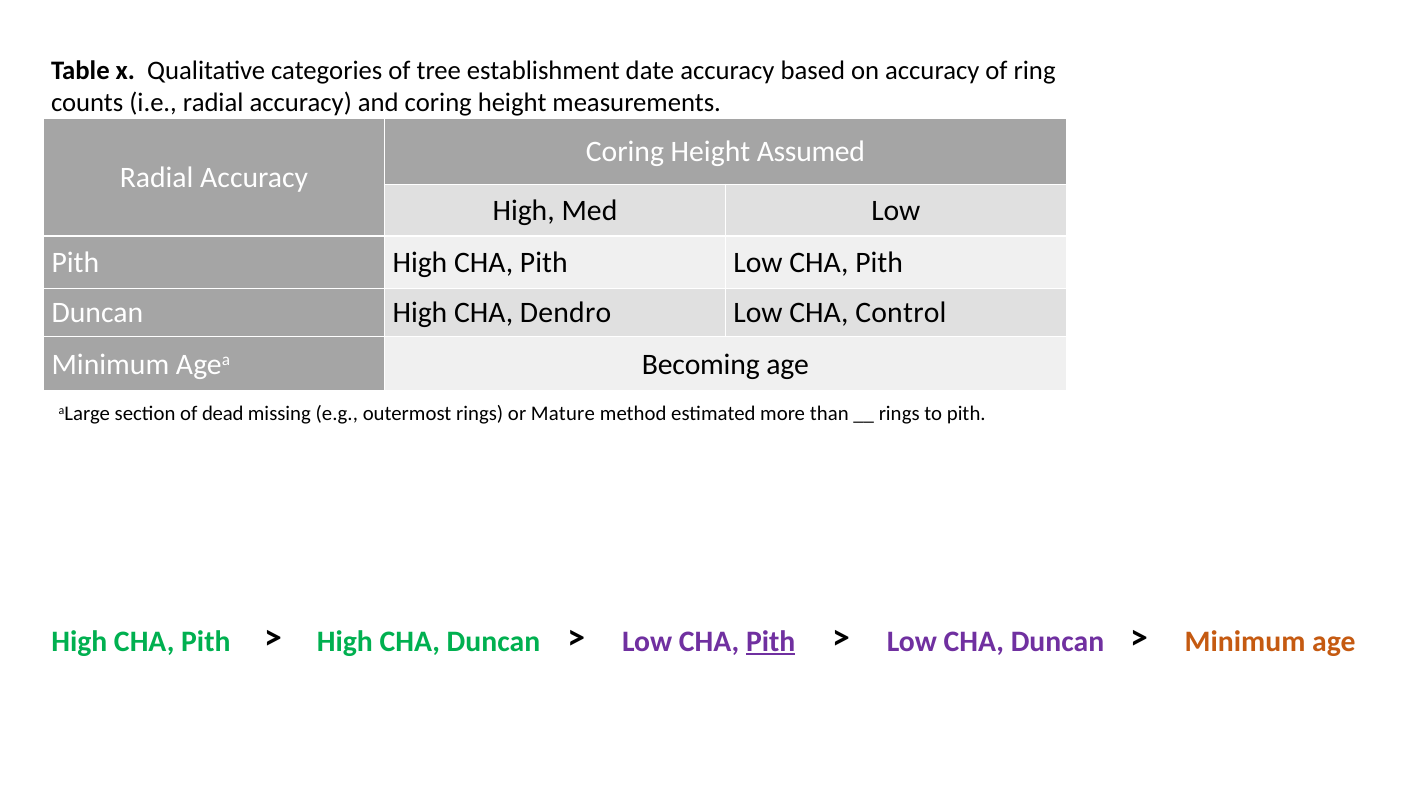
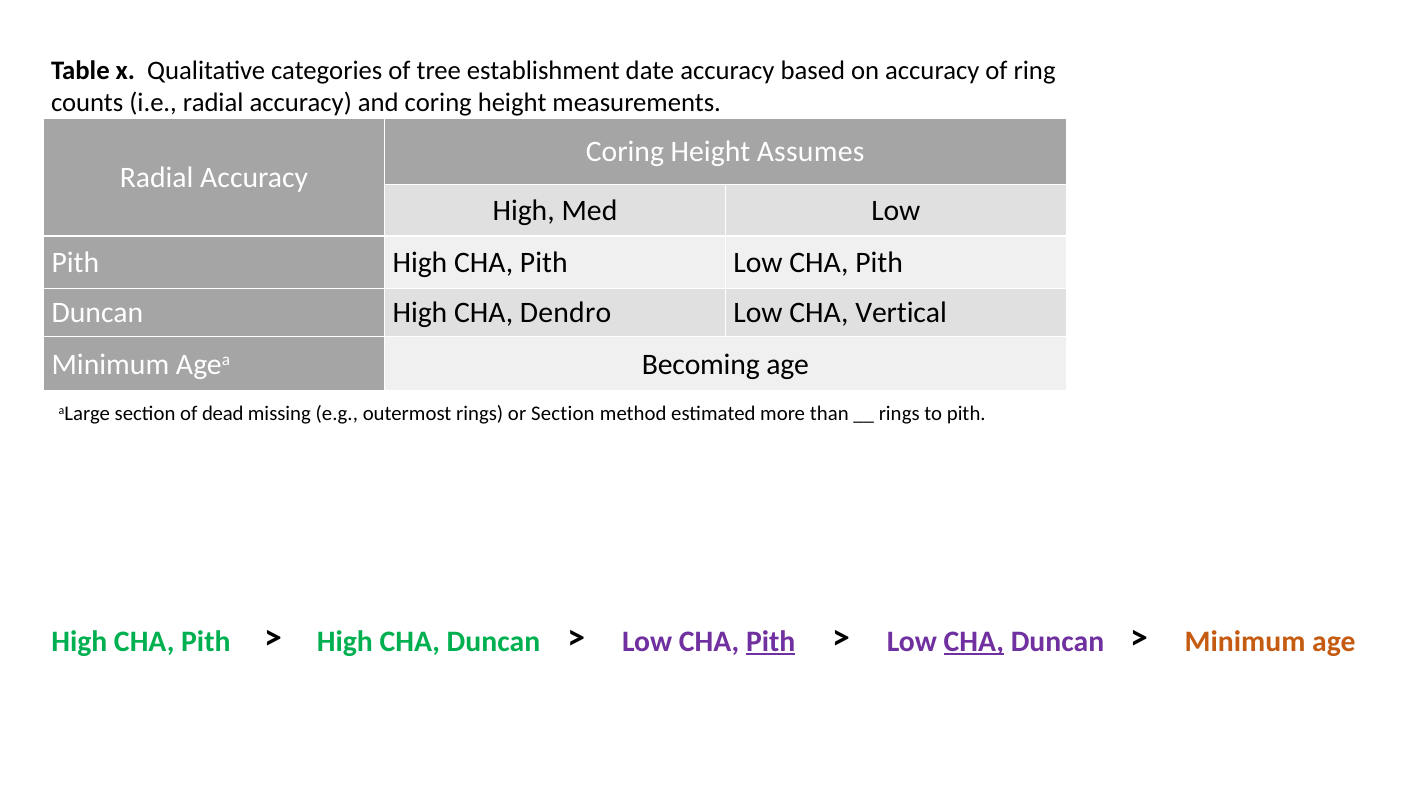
Assumed: Assumed -> Assumes (811, 152)
Control: Control -> Vertical (901, 313)
or Mature: Mature -> Section (563, 414)
CHA underline: none -> present (974, 641)
